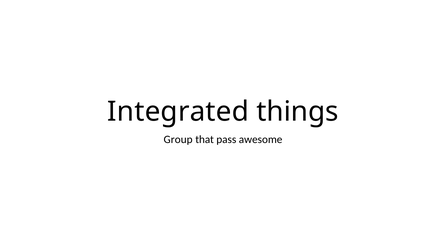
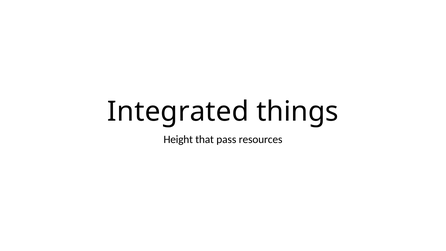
Group: Group -> Height (178, 139)
awesome: awesome -> resources (261, 139)
